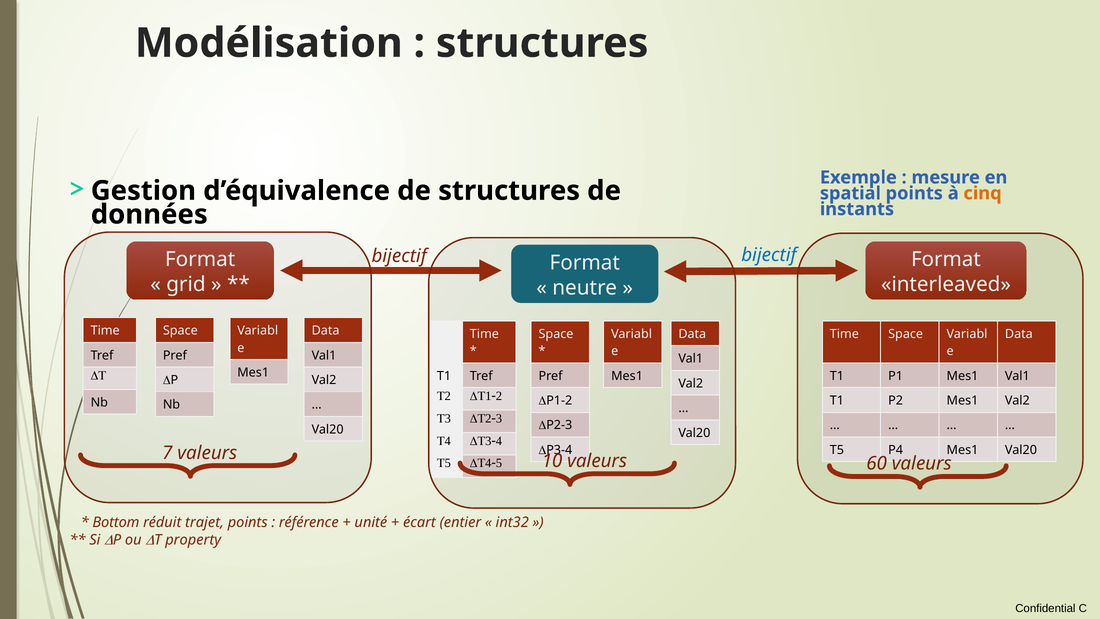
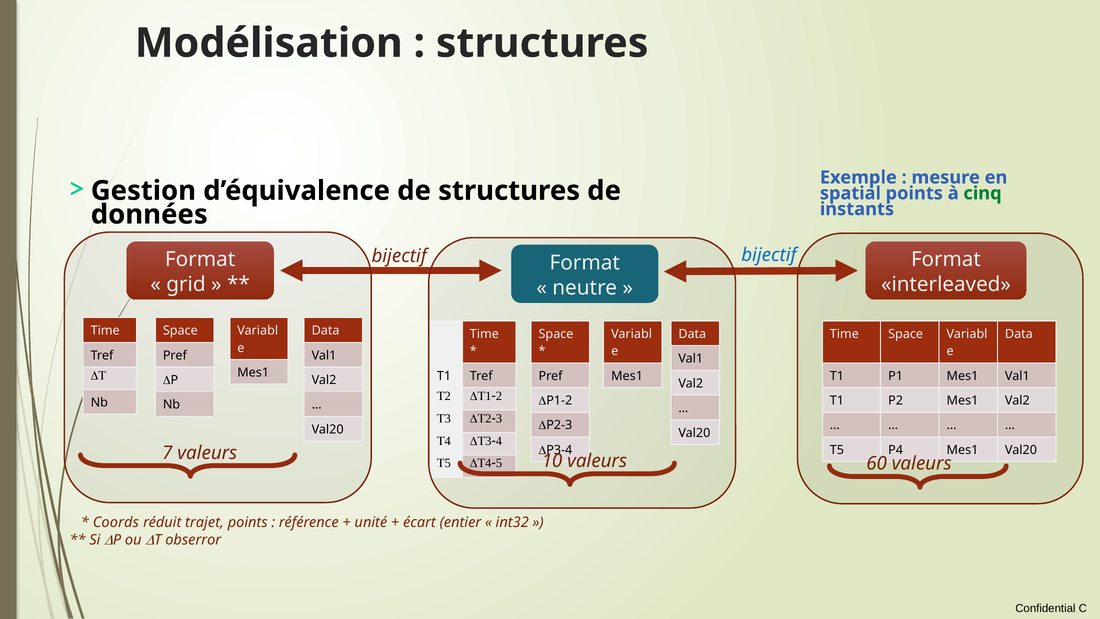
cinq colour: orange -> green (983, 193)
Bottom: Bottom -> Coords (116, 522)
property: property -> obserror (193, 540)
